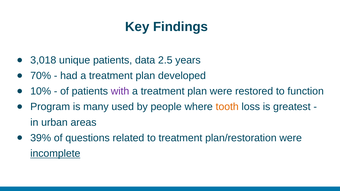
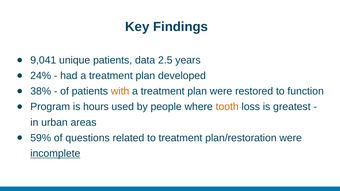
3,018: 3,018 -> 9,041 (43, 60)
70%: 70% -> 24% (41, 76)
10%: 10% -> 38% (41, 91)
with colour: purple -> orange (120, 91)
many: many -> hours (96, 107)
39%: 39% -> 59% (41, 138)
